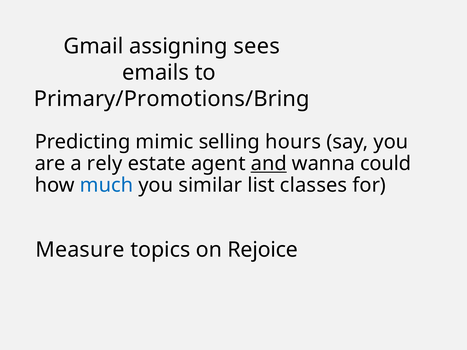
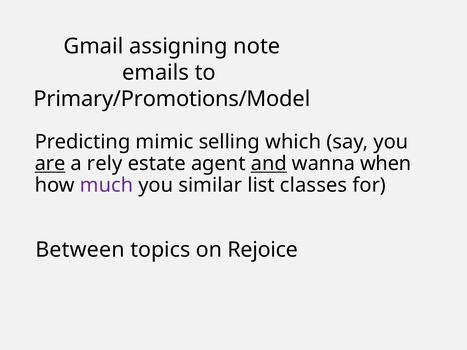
sees: sees -> note (257, 46)
Primary/Promotions/Bring: Primary/Promotions/Bring -> Primary/Promotions/Model (172, 99)
hours: hours -> which (293, 142)
are underline: none -> present (50, 164)
could: could -> when (386, 164)
much colour: blue -> purple (107, 185)
Measure: Measure -> Between (80, 250)
